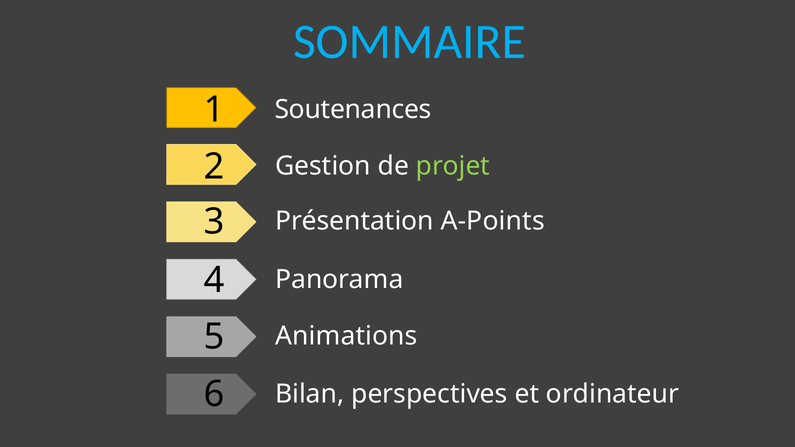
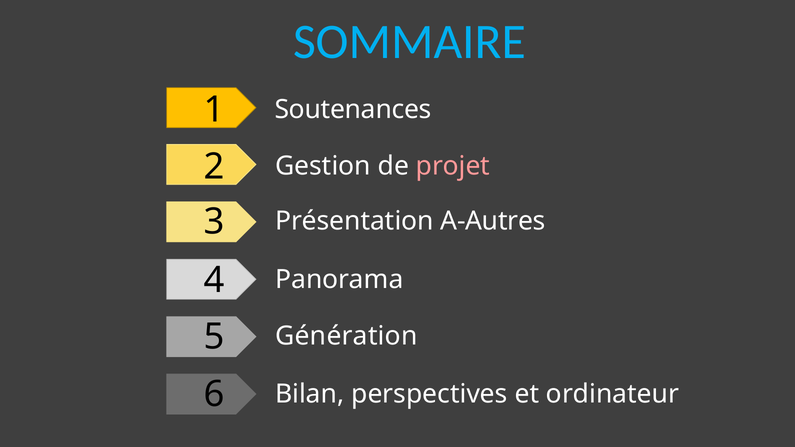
projet colour: light green -> pink (453, 166)
A-Points: A-Points -> A-Autres (493, 221)
Animations: Animations -> Génération (346, 336)
